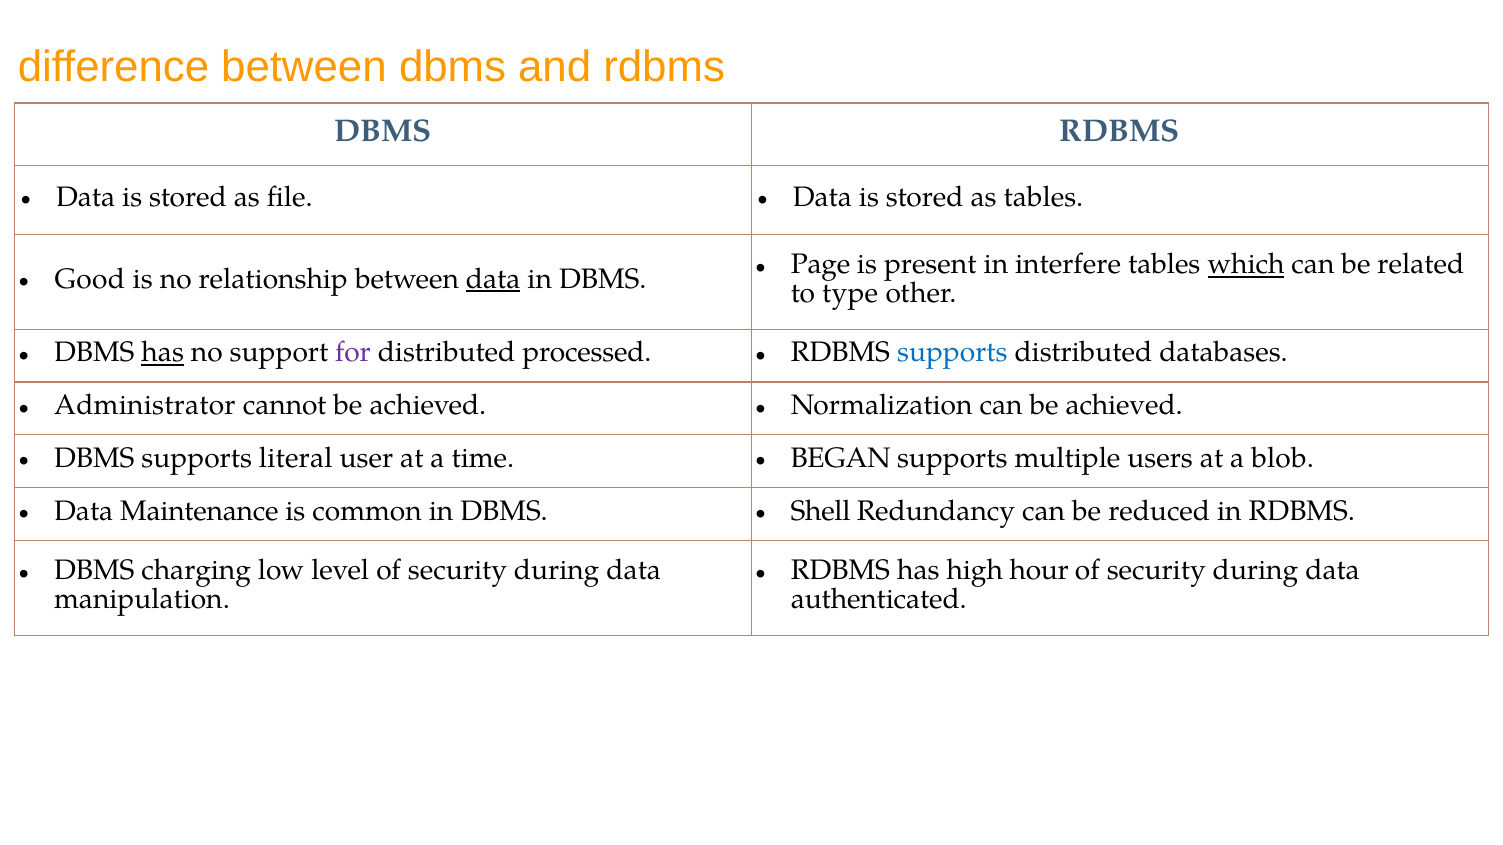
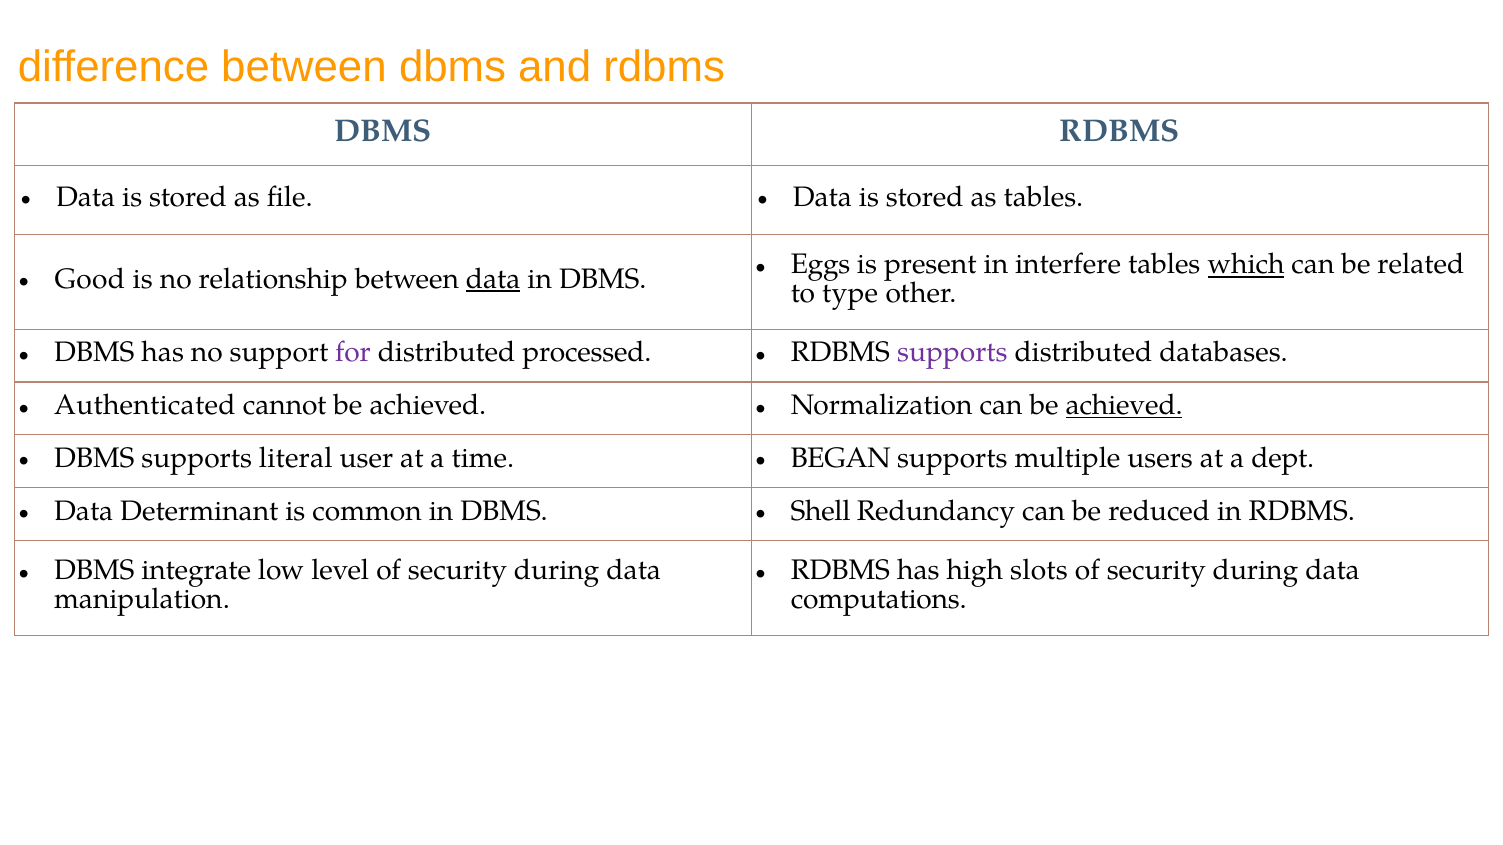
Page: Page -> Eggs (821, 265)
has underline: present -> none (163, 353)
supports colour: blue -> purple (952, 353)
Administrator: Administrator -> Authenticated (145, 406)
achieved underline: none -> present (1124, 406)
blob: blob -> dept (1283, 458)
Maintenance: Maintenance -> Determinant (199, 511)
charging: charging -> integrate (196, 571)
hour: hour -> slots (1039, 571)
authenticated: authenticated -> computations (879, 599)
